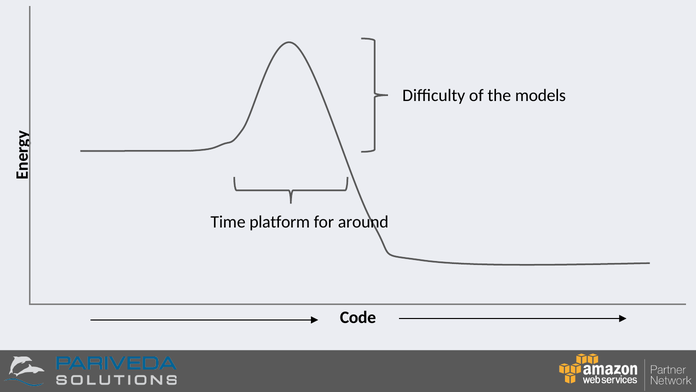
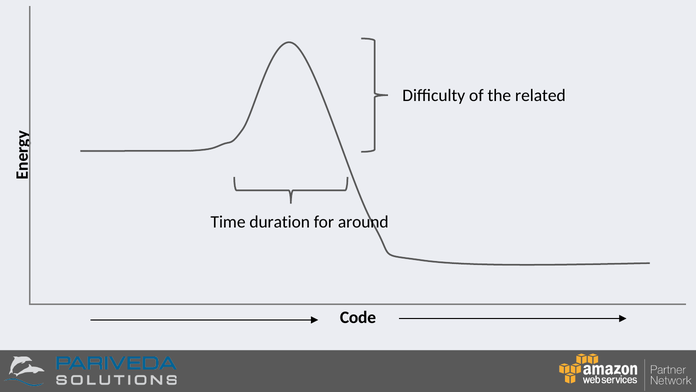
models: models -> related (540, 96)
platform: platform -> duration (280, 222)
